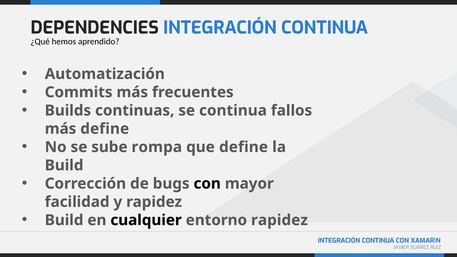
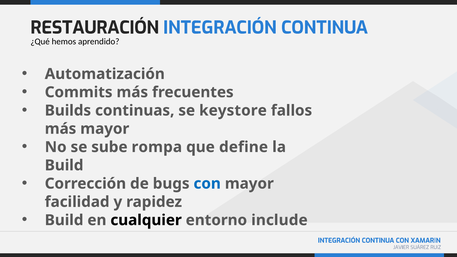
DEPENDENCIES: DEPENDENCIES -> RESTAURACIÓN (95, 28)
se continua: continua -> keystore (233, 111)
más define: define -> mayor (105, 129)
con colour: black -> blue (207, 184)
entorno rapidez: rapidez -> include (279, 220)
